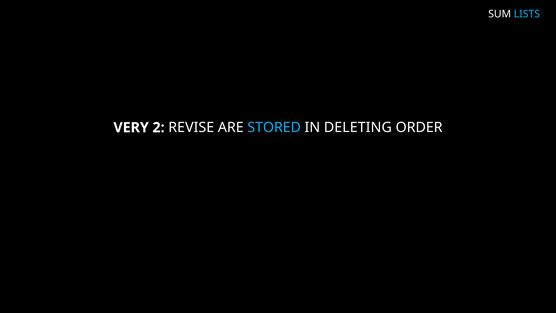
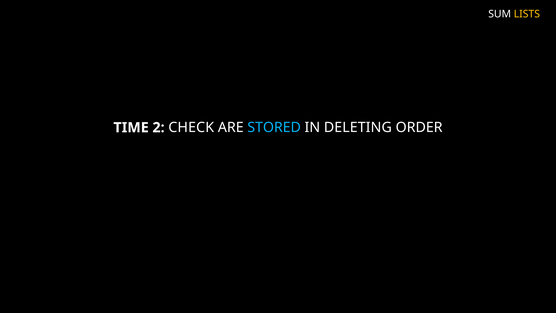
LISTS colour: light blue -> yellow (527, 14)
VERY: VERY -> TIME (131, 127)
REVISE: REVISE -> CHECK (191, 127)
